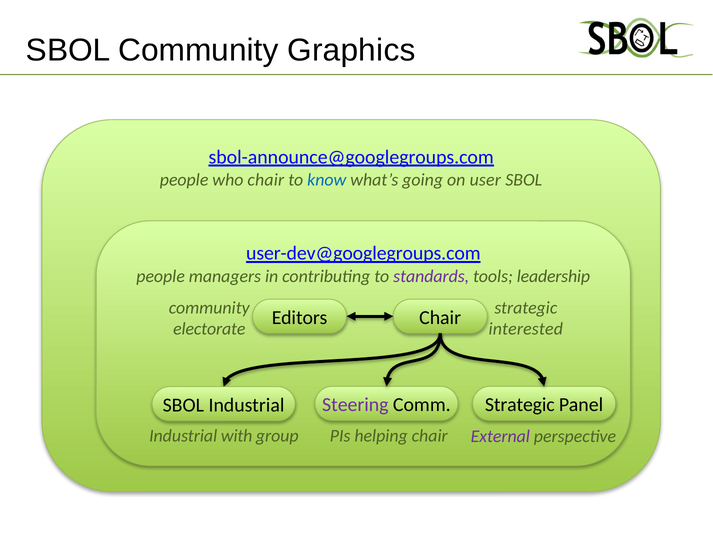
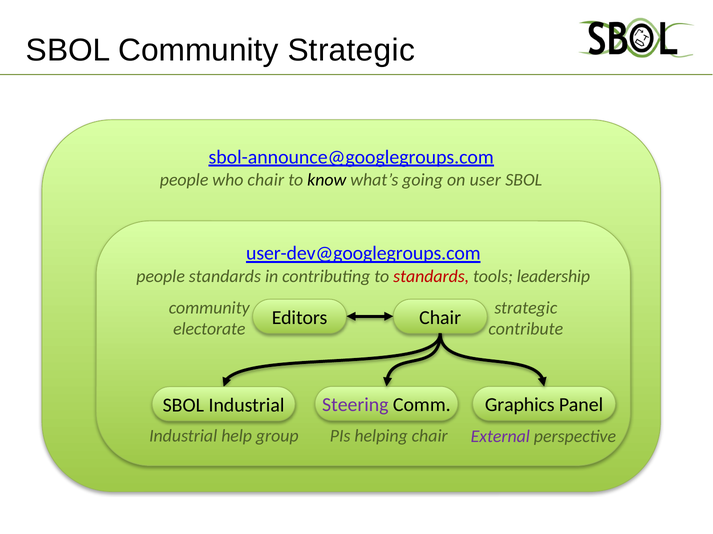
Community Graphics: Graphics -> Strategic (351, 50)
know colour: blue -> black (327, 180)
people managers: managers -> standards (225, 277)
standards colour: purple -> red (431, 277)
interested: interested -> contribute (526, 330)
Strategic: Strategic -> Graphics (520, 405)
with: with -> help (237, 437)
